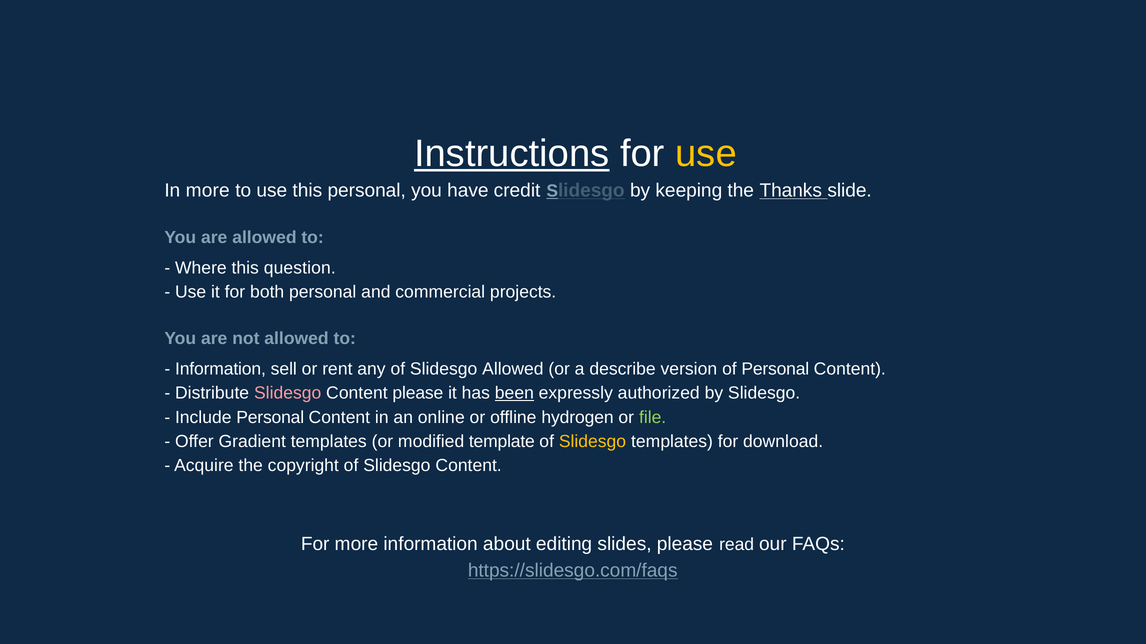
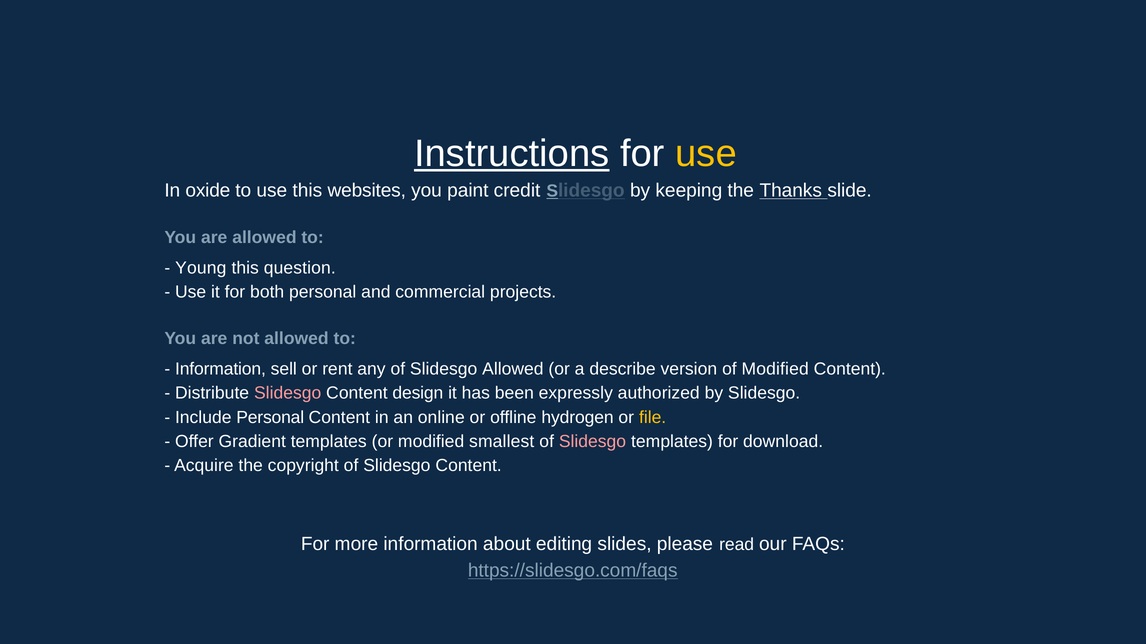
In more: more -> oxide (208, 191)
this personal: personal -> websites (367, 191)
have: have -> paint (468, 191)
Where: Where -> Young (201, 268)
of Personal: Personal -> Modified (775, 369)
Content please: please -> design (418, 394)
been underline: present -> none (514, 394)
file colour: light green -> yellow (653, 418)
template: template -> smallest (502, 442)
Slidesgo colour: yellow -> pink (592, 442)
